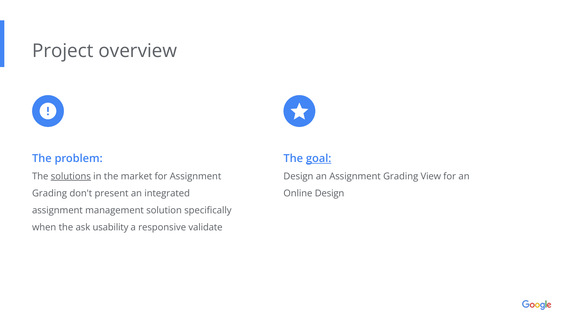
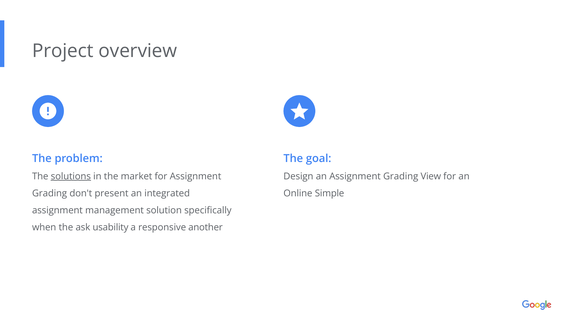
goal underline: present -> none (319, 158)
Online Design: Design -> Simple (330, 193)
validate: validate -> another (206, 227)
